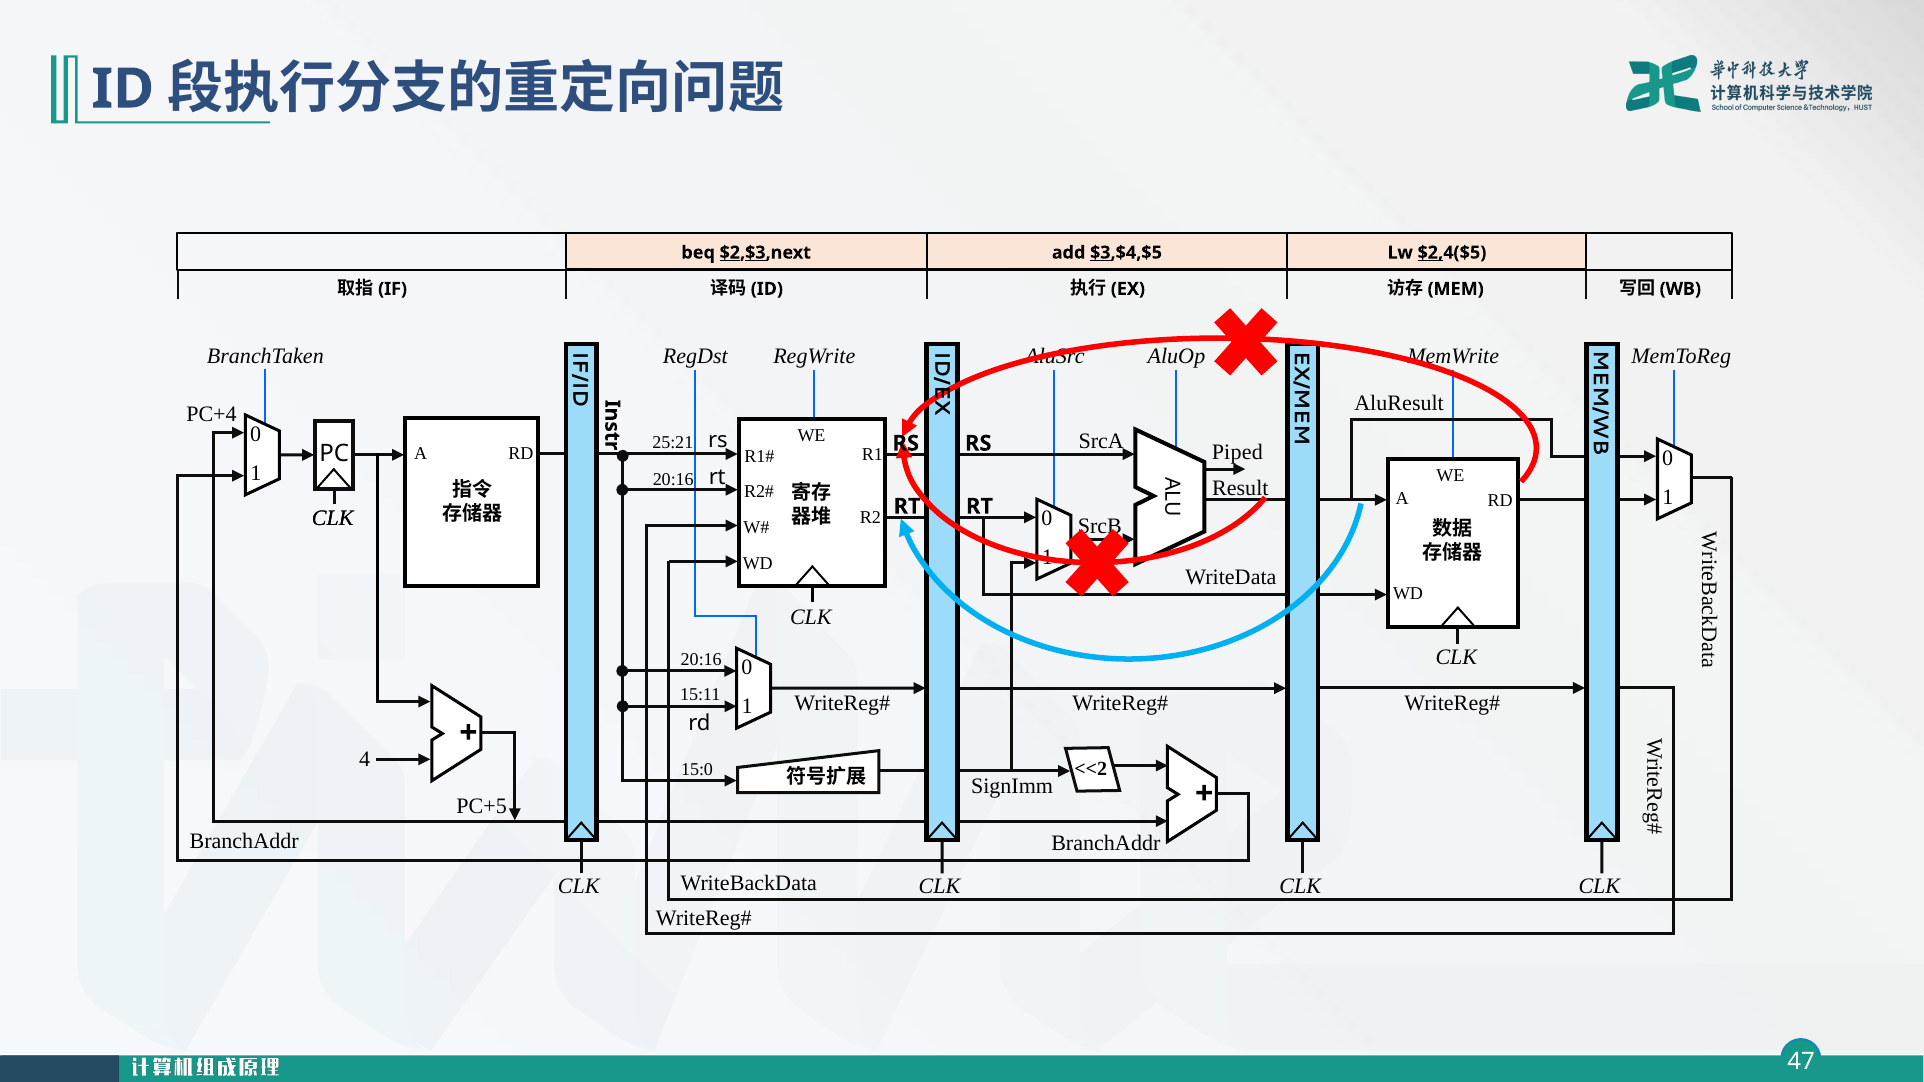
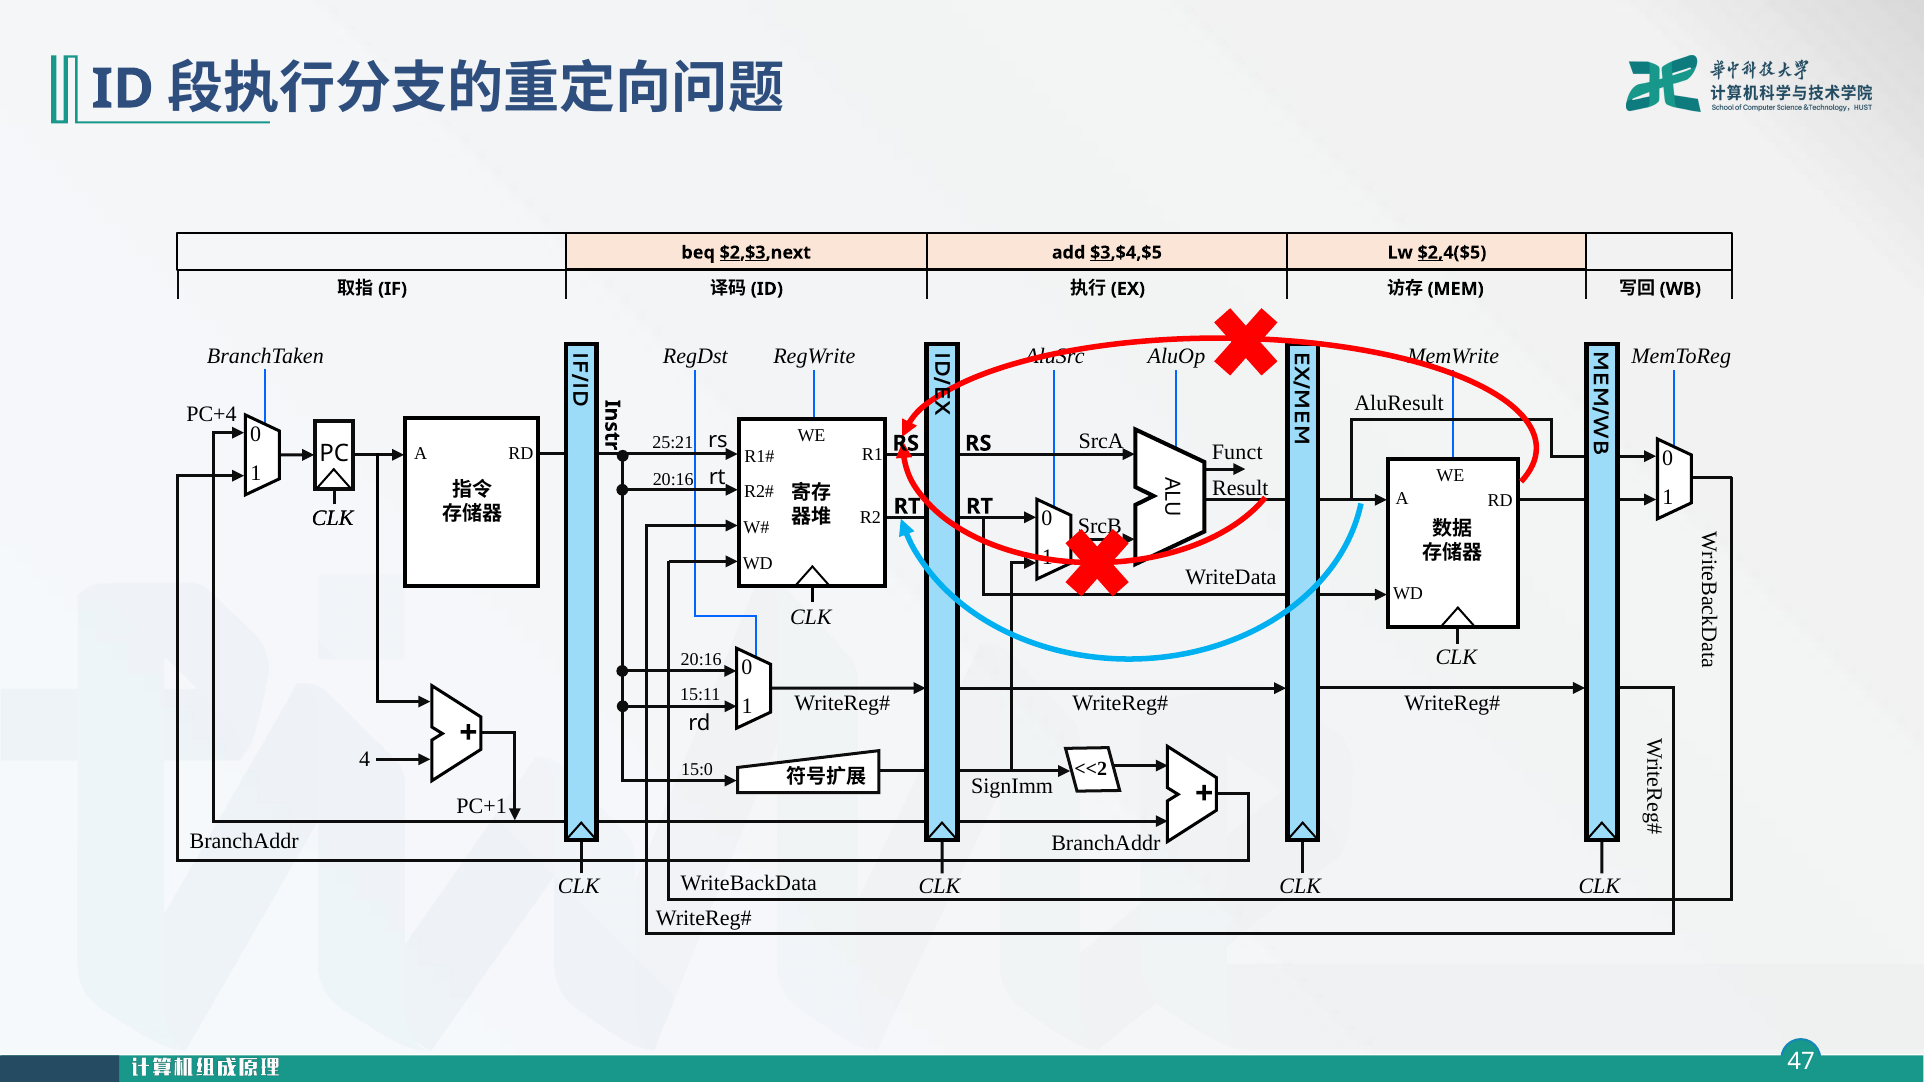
Piped: Piped -> Funct (1237, 452)
PC+5: PC+5 -> PC+1 (482, 807)
